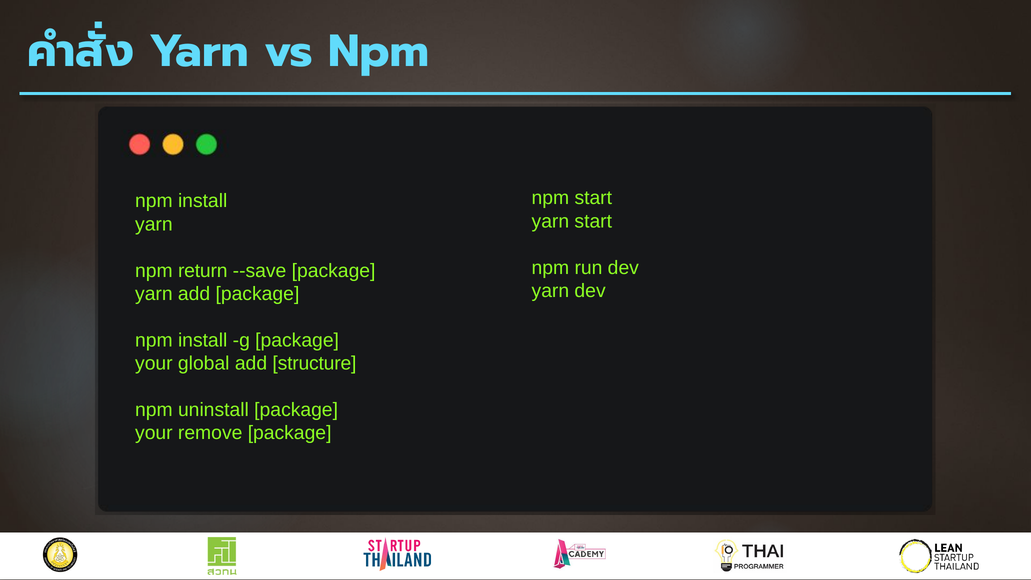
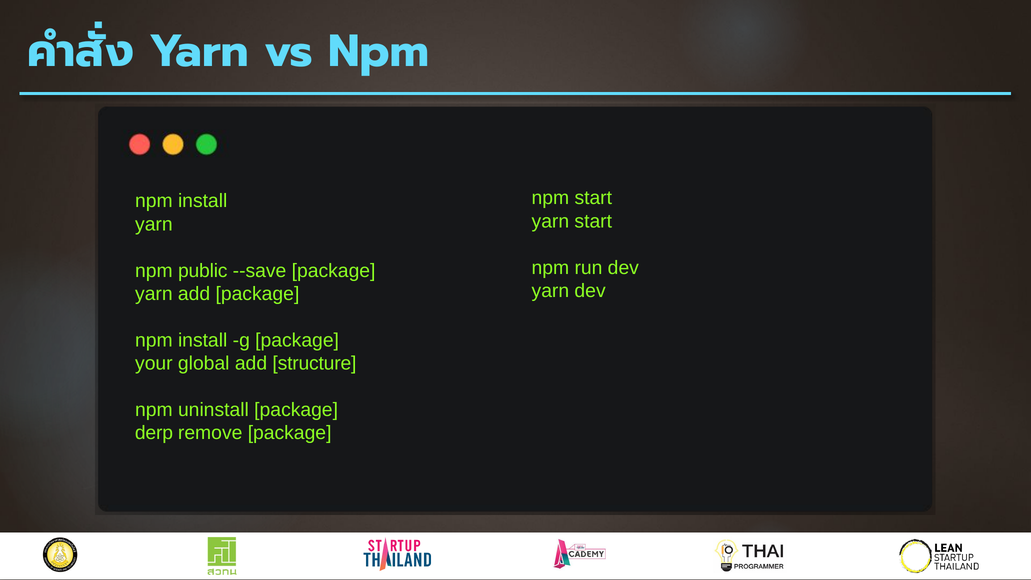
return: return -> public (203, 271)
your: your -> derp (154, 433)
